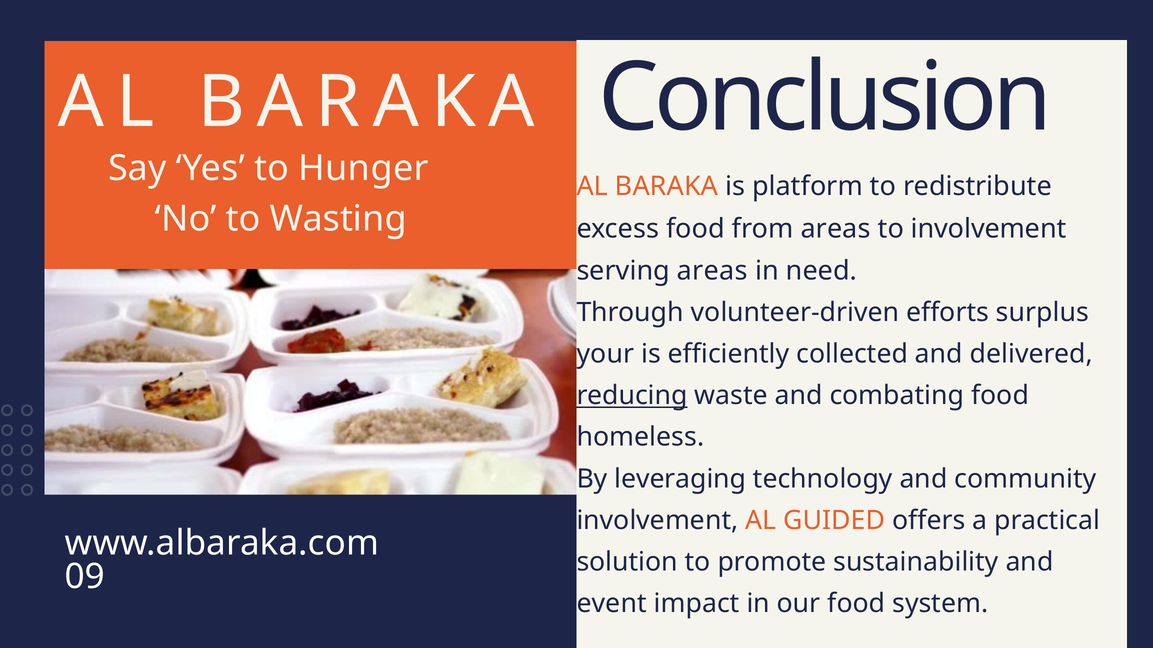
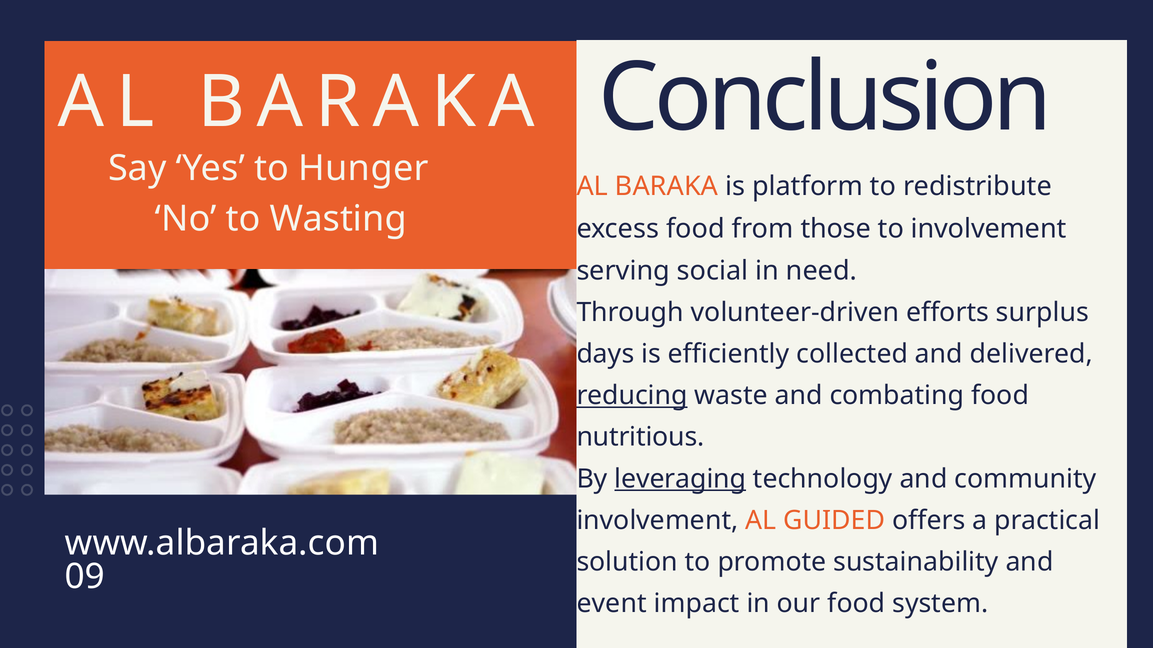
from areas: areas -> those (836, 229)
serving areas: areas -> social (713, 271)
your: your -> days (605, 354)
homeless: homeless -> nutritious (640, 438)
leveraging underline: none -> present (680, 479)
